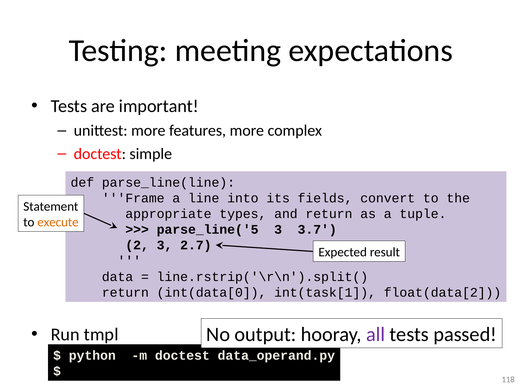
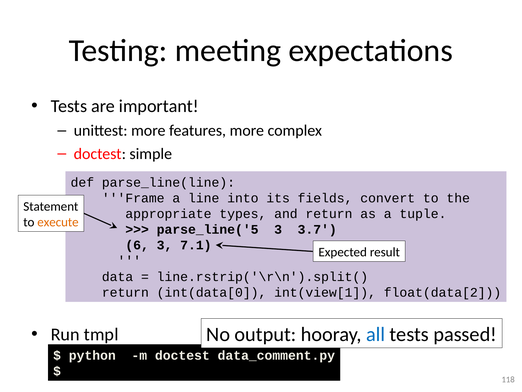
2: 2 -> 6 (137, 245)
2.7: 2.7 -> 7.1 (196, 245)
int(task[1: int(task[1 -> int(view[1 (325, 292)
all colour: purple -> blue (376, 334)
data_operand.py: data_operand.py -> data_comment.py (276, 355)
